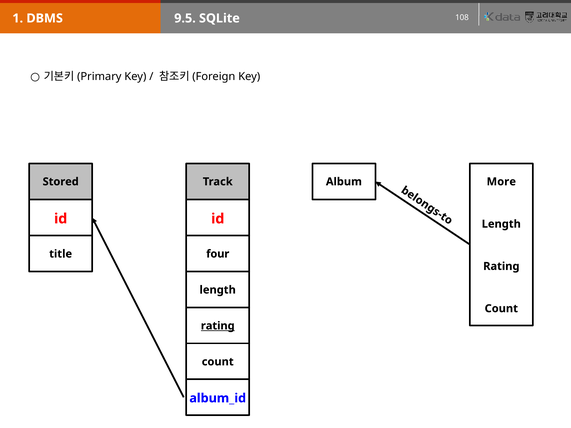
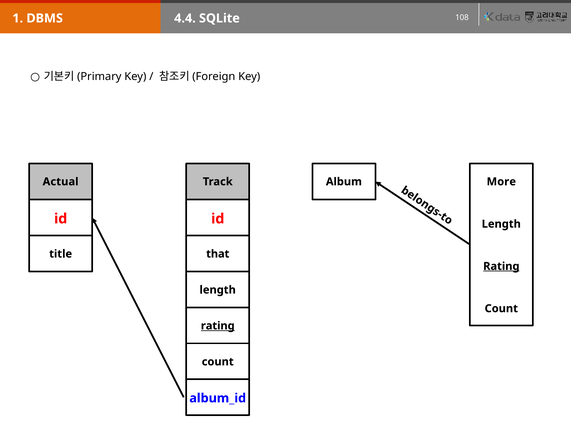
9.5: 9.5 -> 4.4 (185, 18)
Stored: Stored -> Actual (61, 182)
four: four -> that (218, 254)
Rating underline: none -> present (501, 266)
